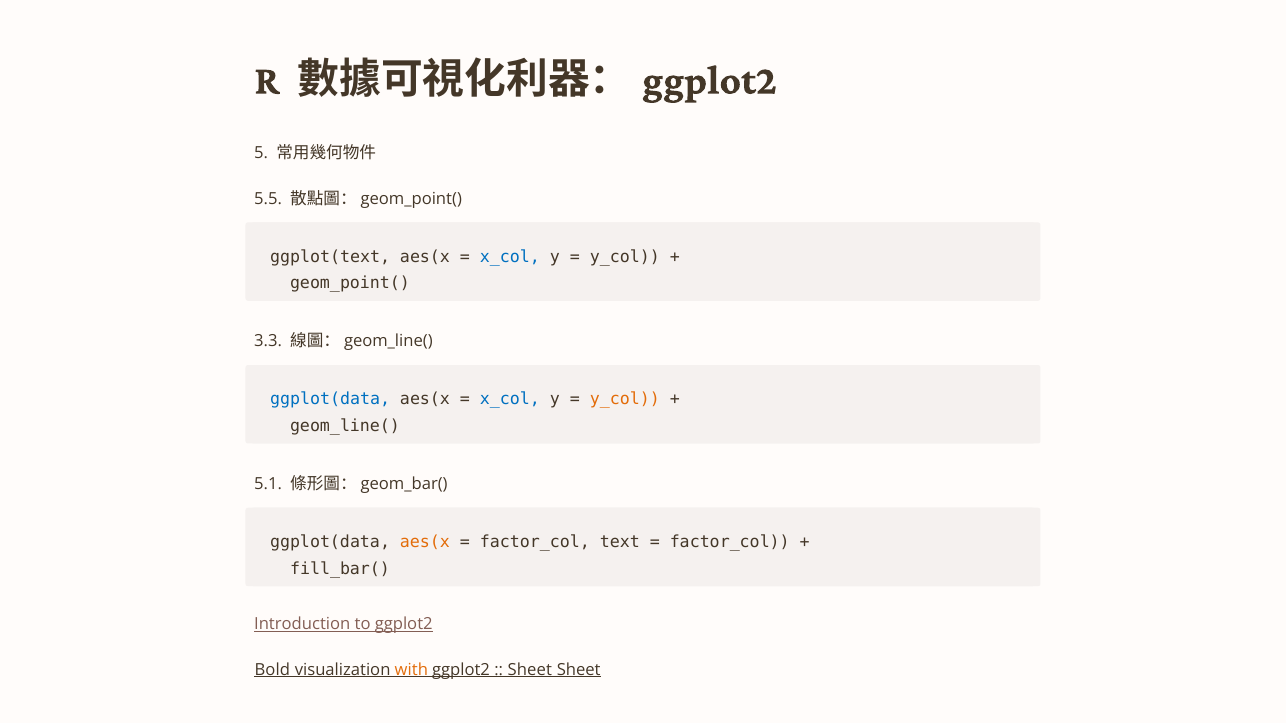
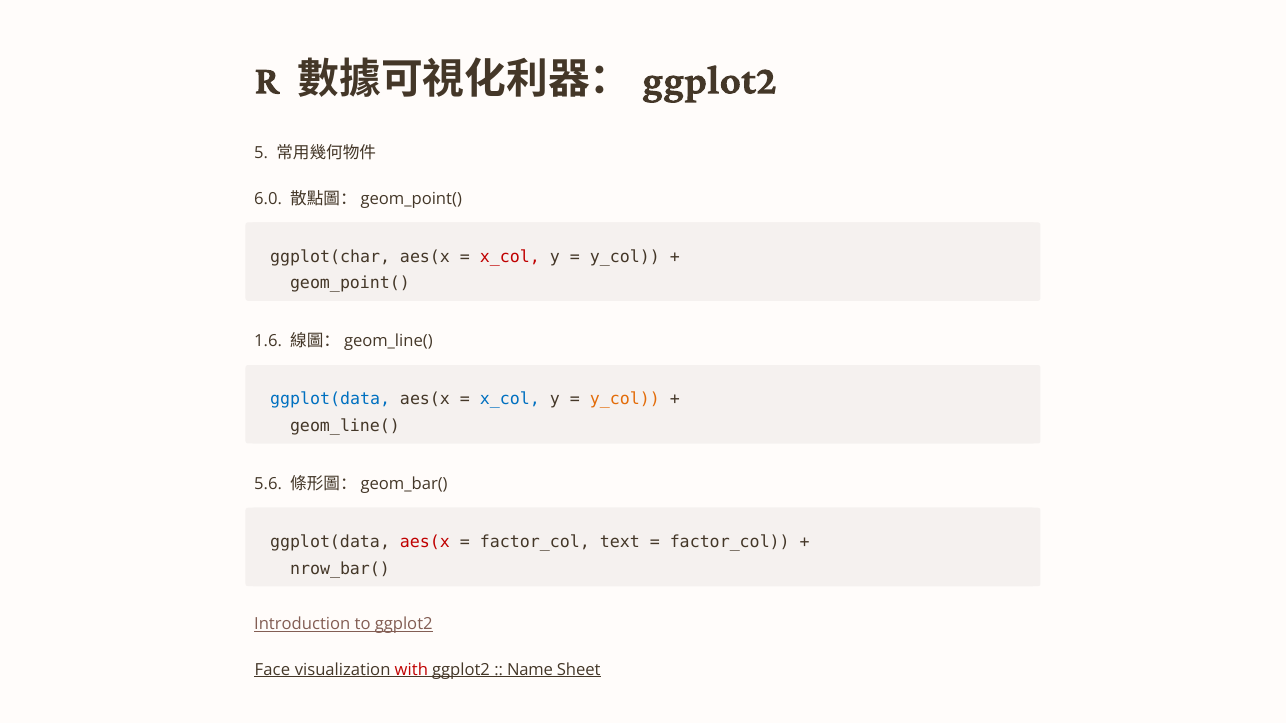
5.5: 5.5 -> 6.0 (268, 199)
ggplot(text: ggplot(text -> ggplot(char (330, 257)
x_col colour: blue -> red (510, 257)
3.3: 3.3 -> 1.6 (268, 342)
5.1: 5.1 -> 5.6 (268, 484)
aes(x colour: orange -> red (425, 542)
fill_bar(: fill_bar( -> nrow_bar( (340, 569)
Bold: Bold -> Face (272, 670)
with colour: orange -> red (411, 670)
Sheet: Sheet -> Name (530, 670)
